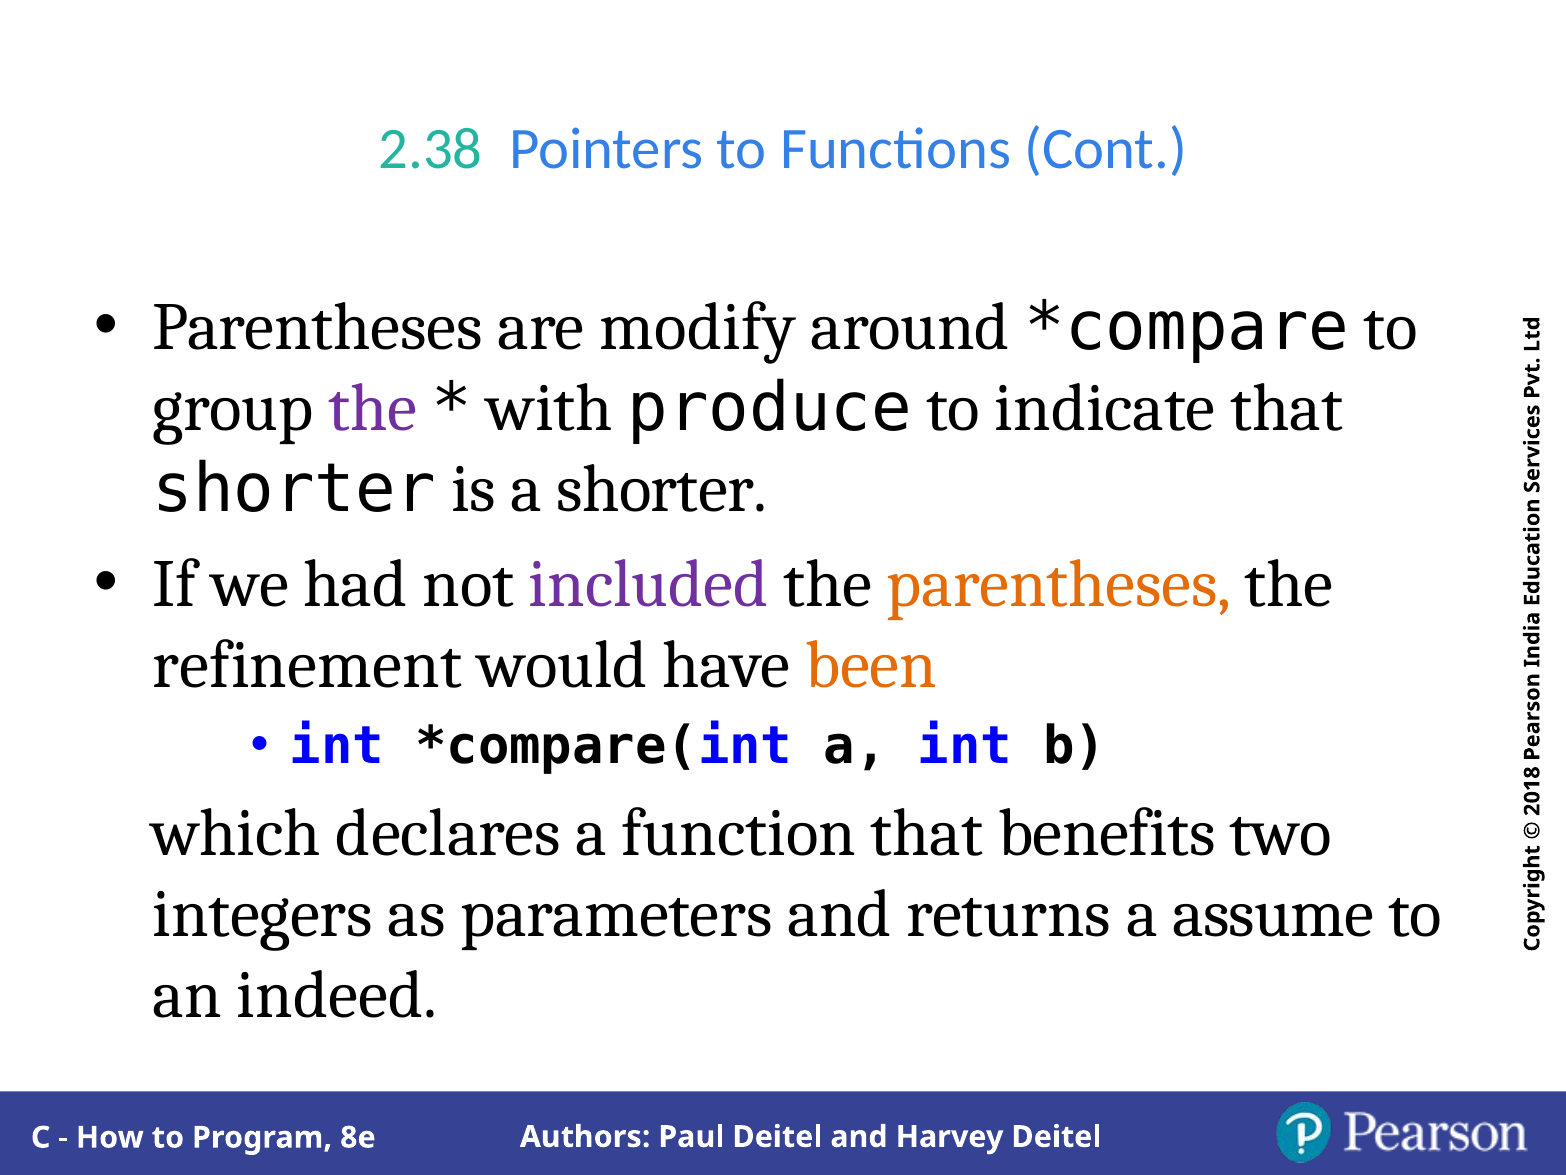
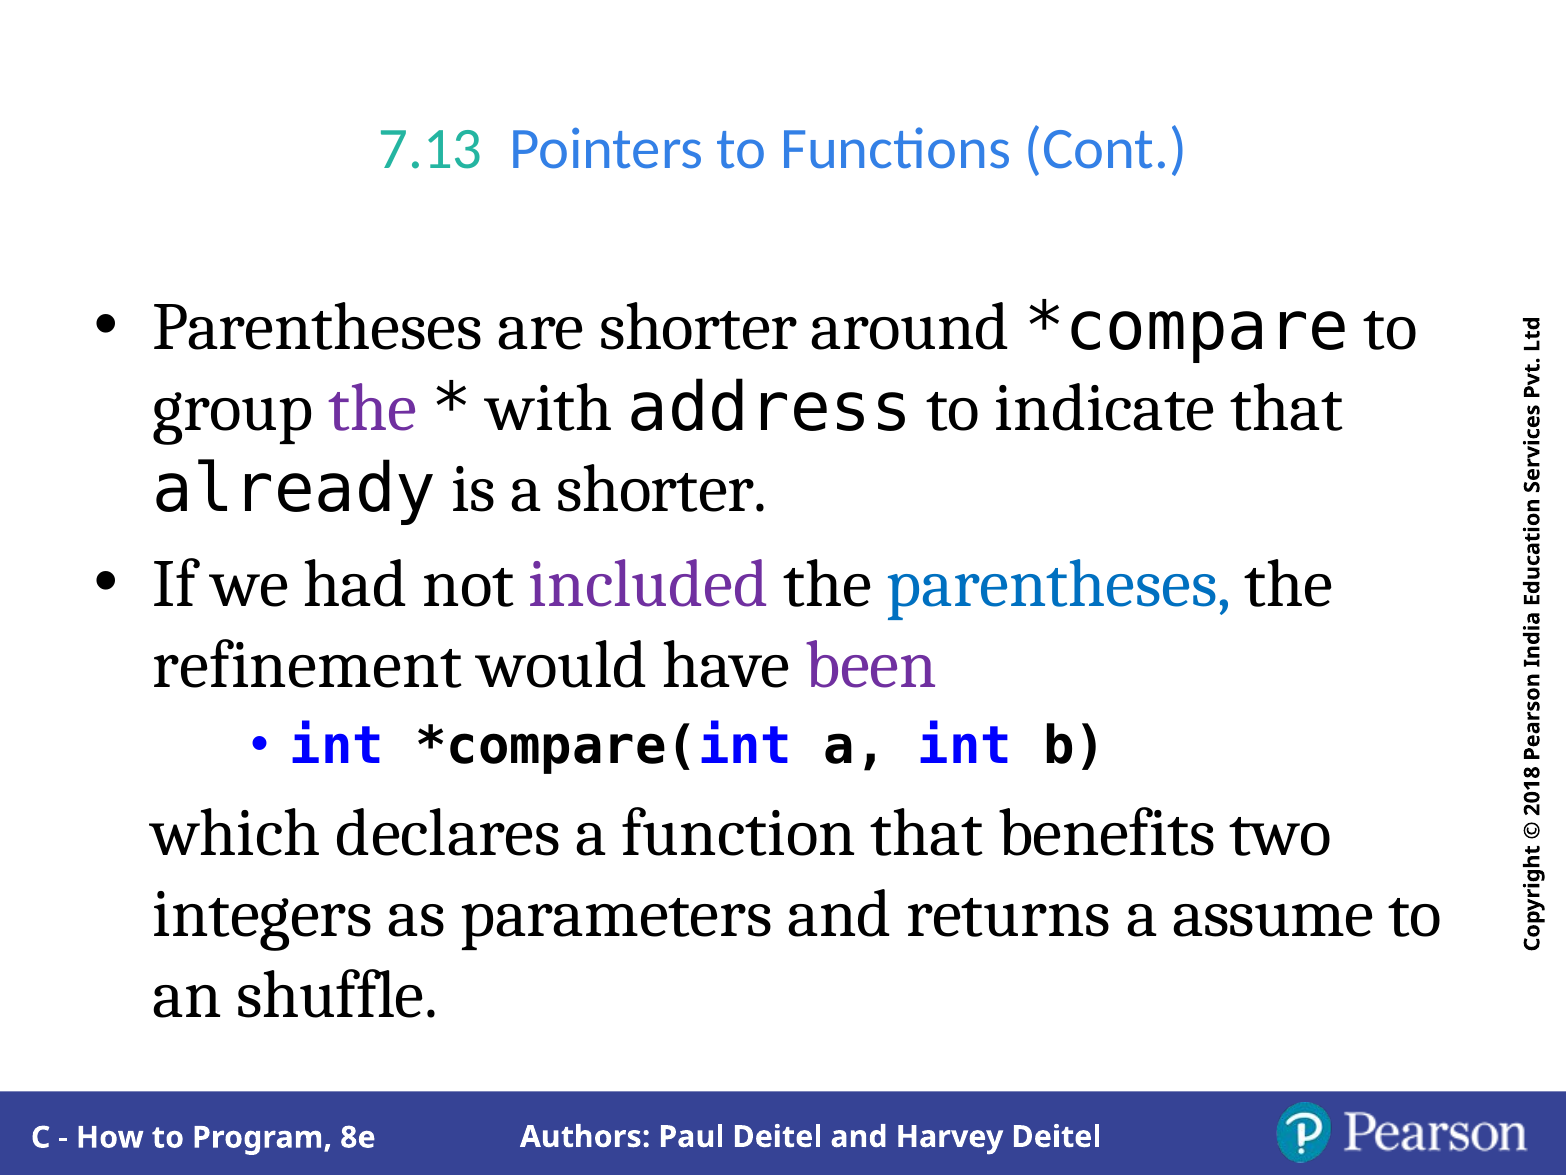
2.38: 2.38 -> 7.13 (431, 149)
are modify: modify -> shorter (698, 327)
produce: produce -> address (770, 408)
shorter: shorter -> already (295, 489)
parentheses colour: orange -> blue (1059, 584)
been colour: orange -> purple (871, 665)
indeed: indeed -> shuffle (337, 995)
